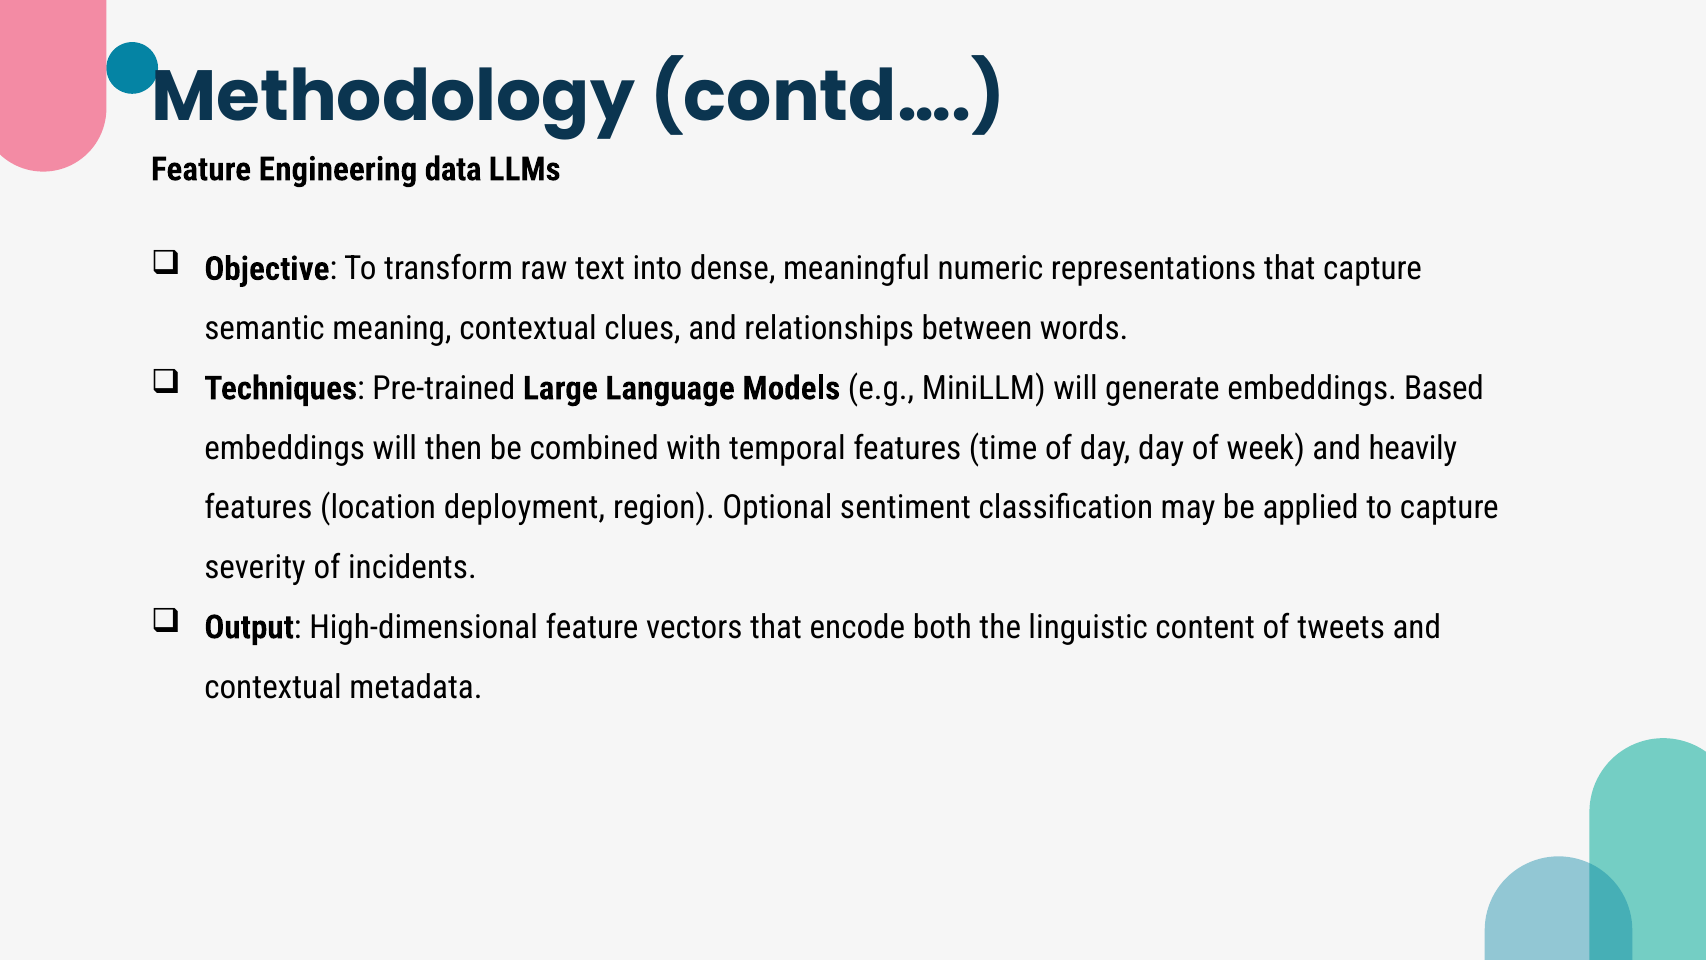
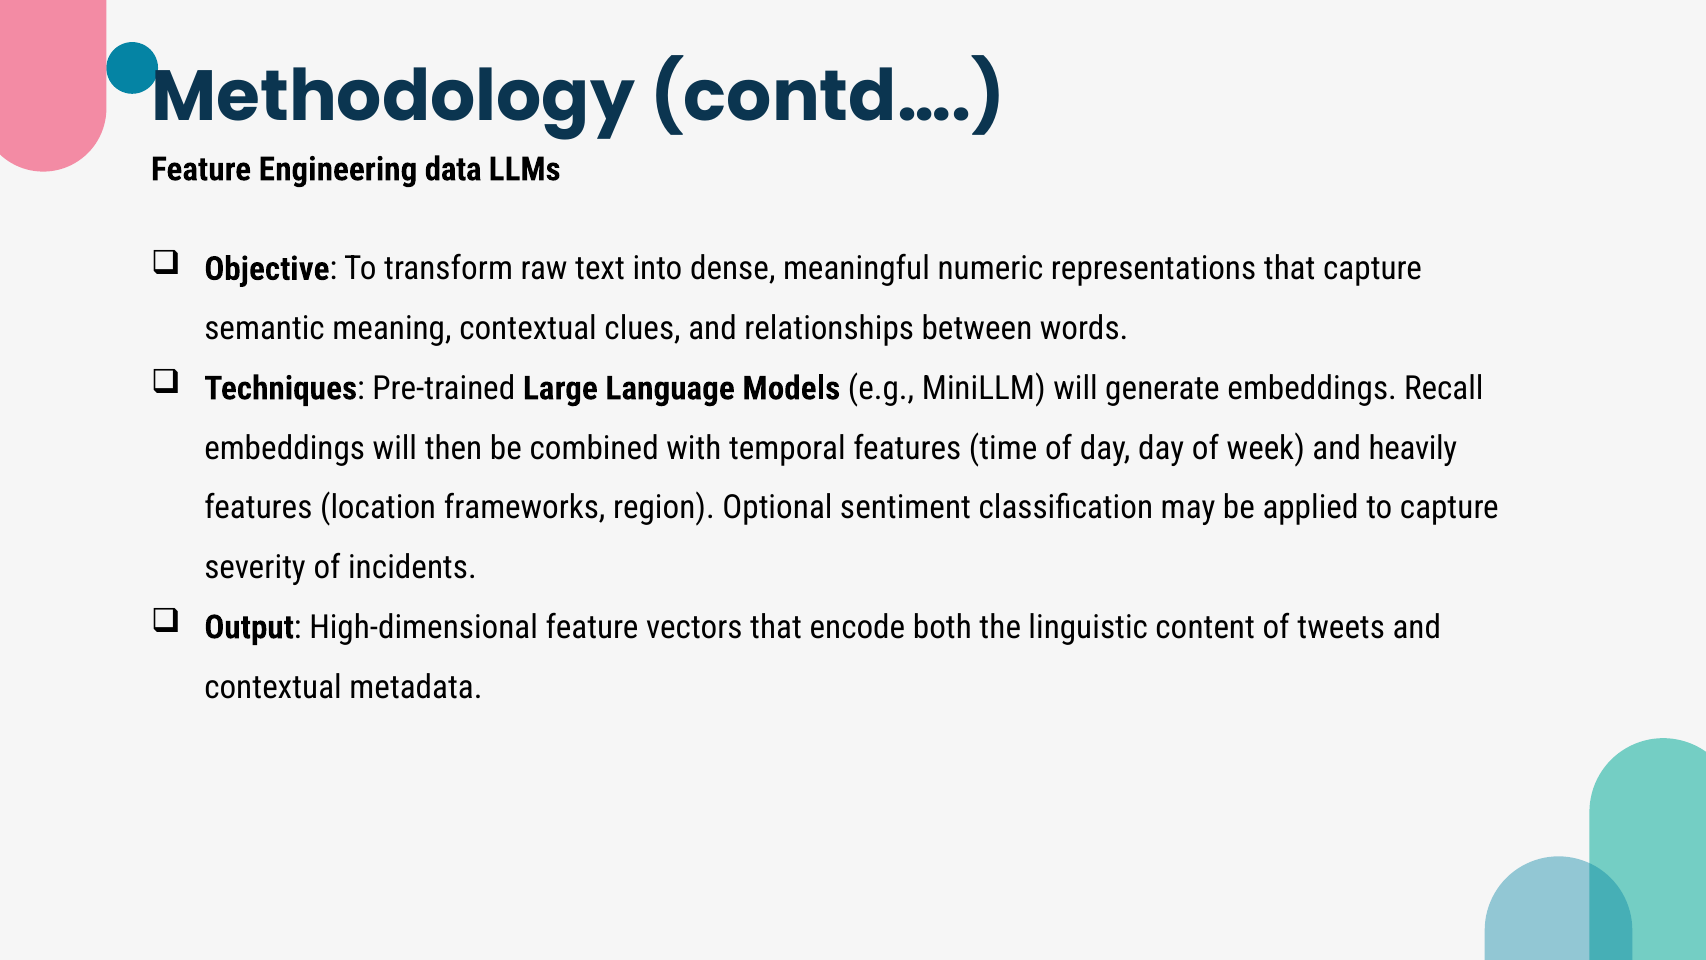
Based: Based -> Recall (1444, 388)
deployment: deployment -> frameworks (525, 508)
